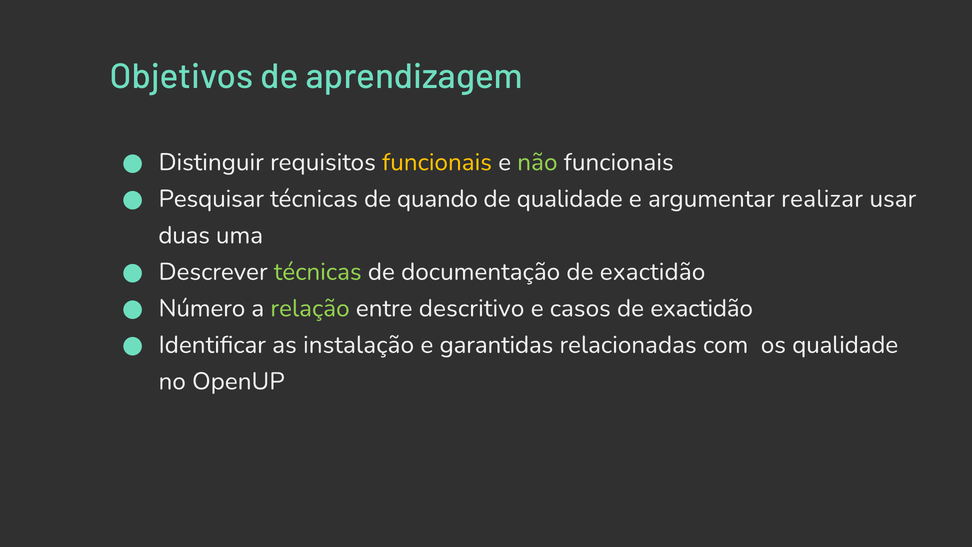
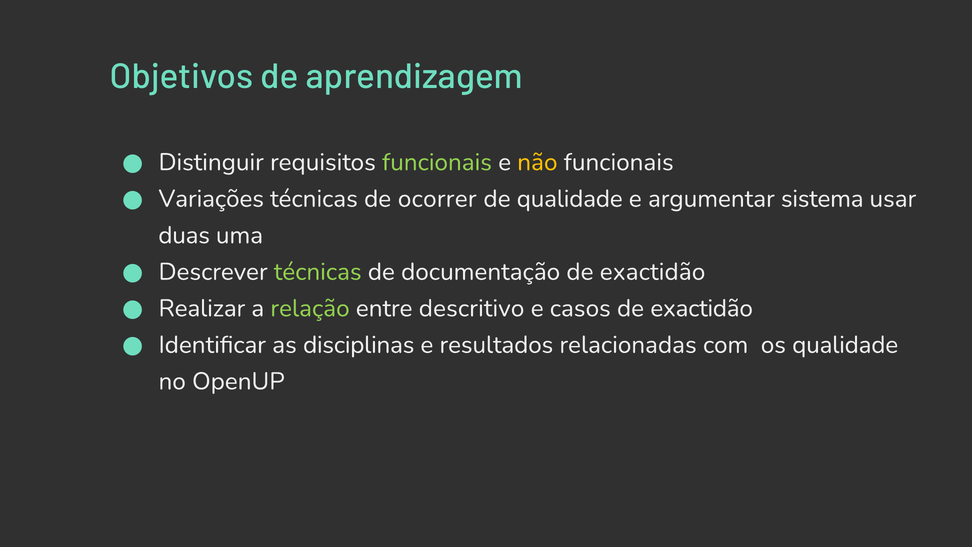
funcionais colour: yellow -> light green (437, 162)
não colour: light green -> yellow (537, 162)
Pesquisar: Pesquisar -> Variações (211, 199)
quando: quando -> ocorrer (437, 199)
realizar: realizar -> sistema (822, 199)
Número: Número -> Realizar (202, 308)
instalação: instalação -> disciplinas (359, 345)
garantidas: garantidas -> resultados (496, 345)
